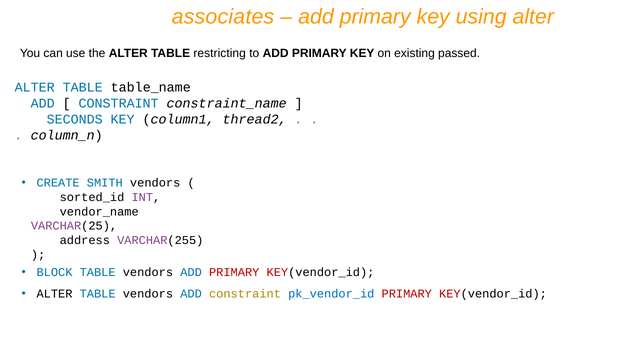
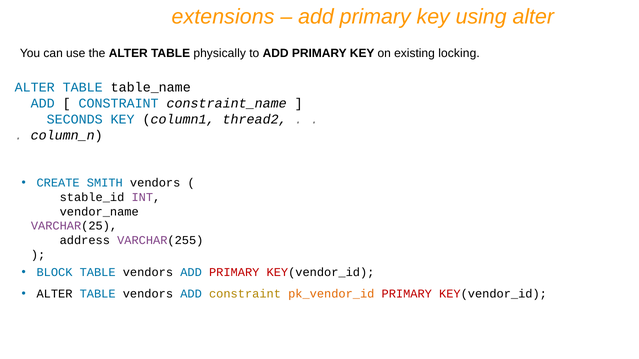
associates: associates -> extensions (223, 17)
restricting: restricting -> physically (220, 53)
passed: passed -> locking (459, 53)
sorted_id: sorted_id -> stable_id (92, 197)
pk_vendor_id colour: blue -> orange (331, 294)
